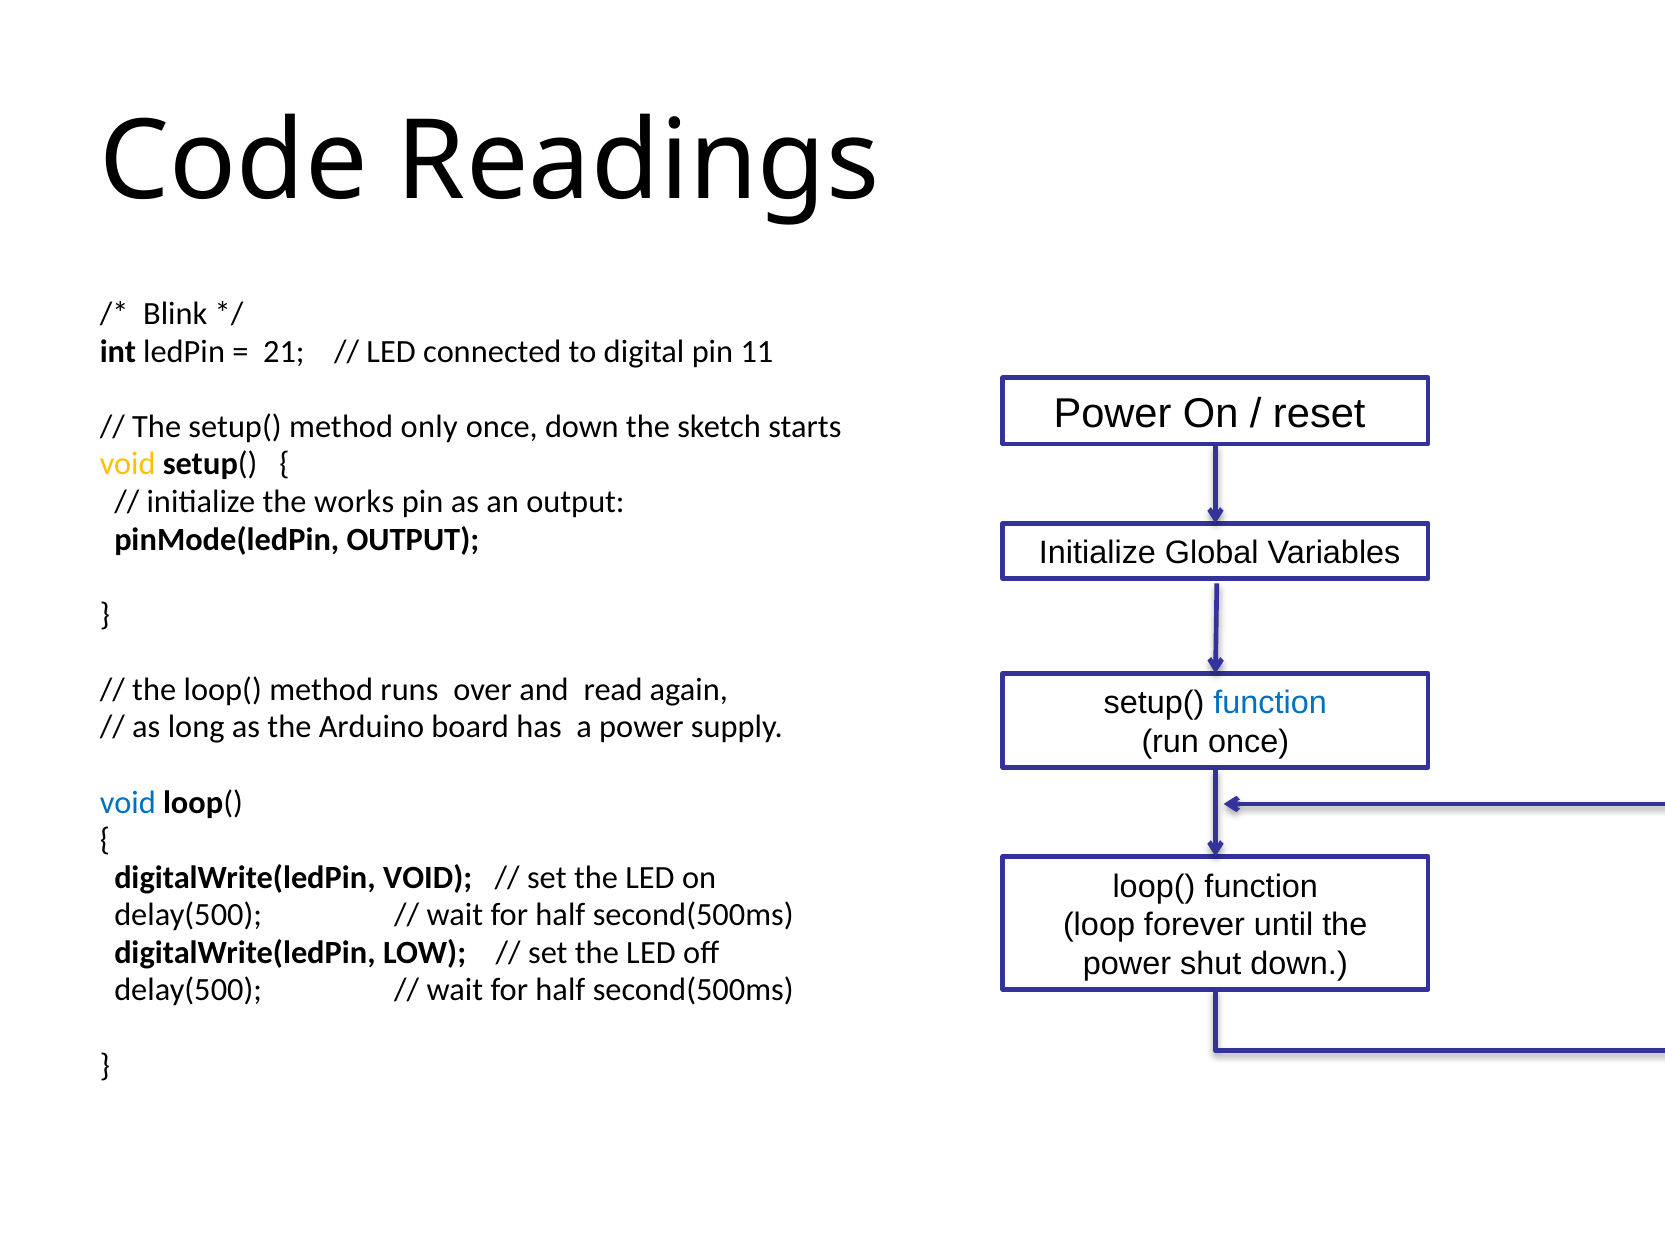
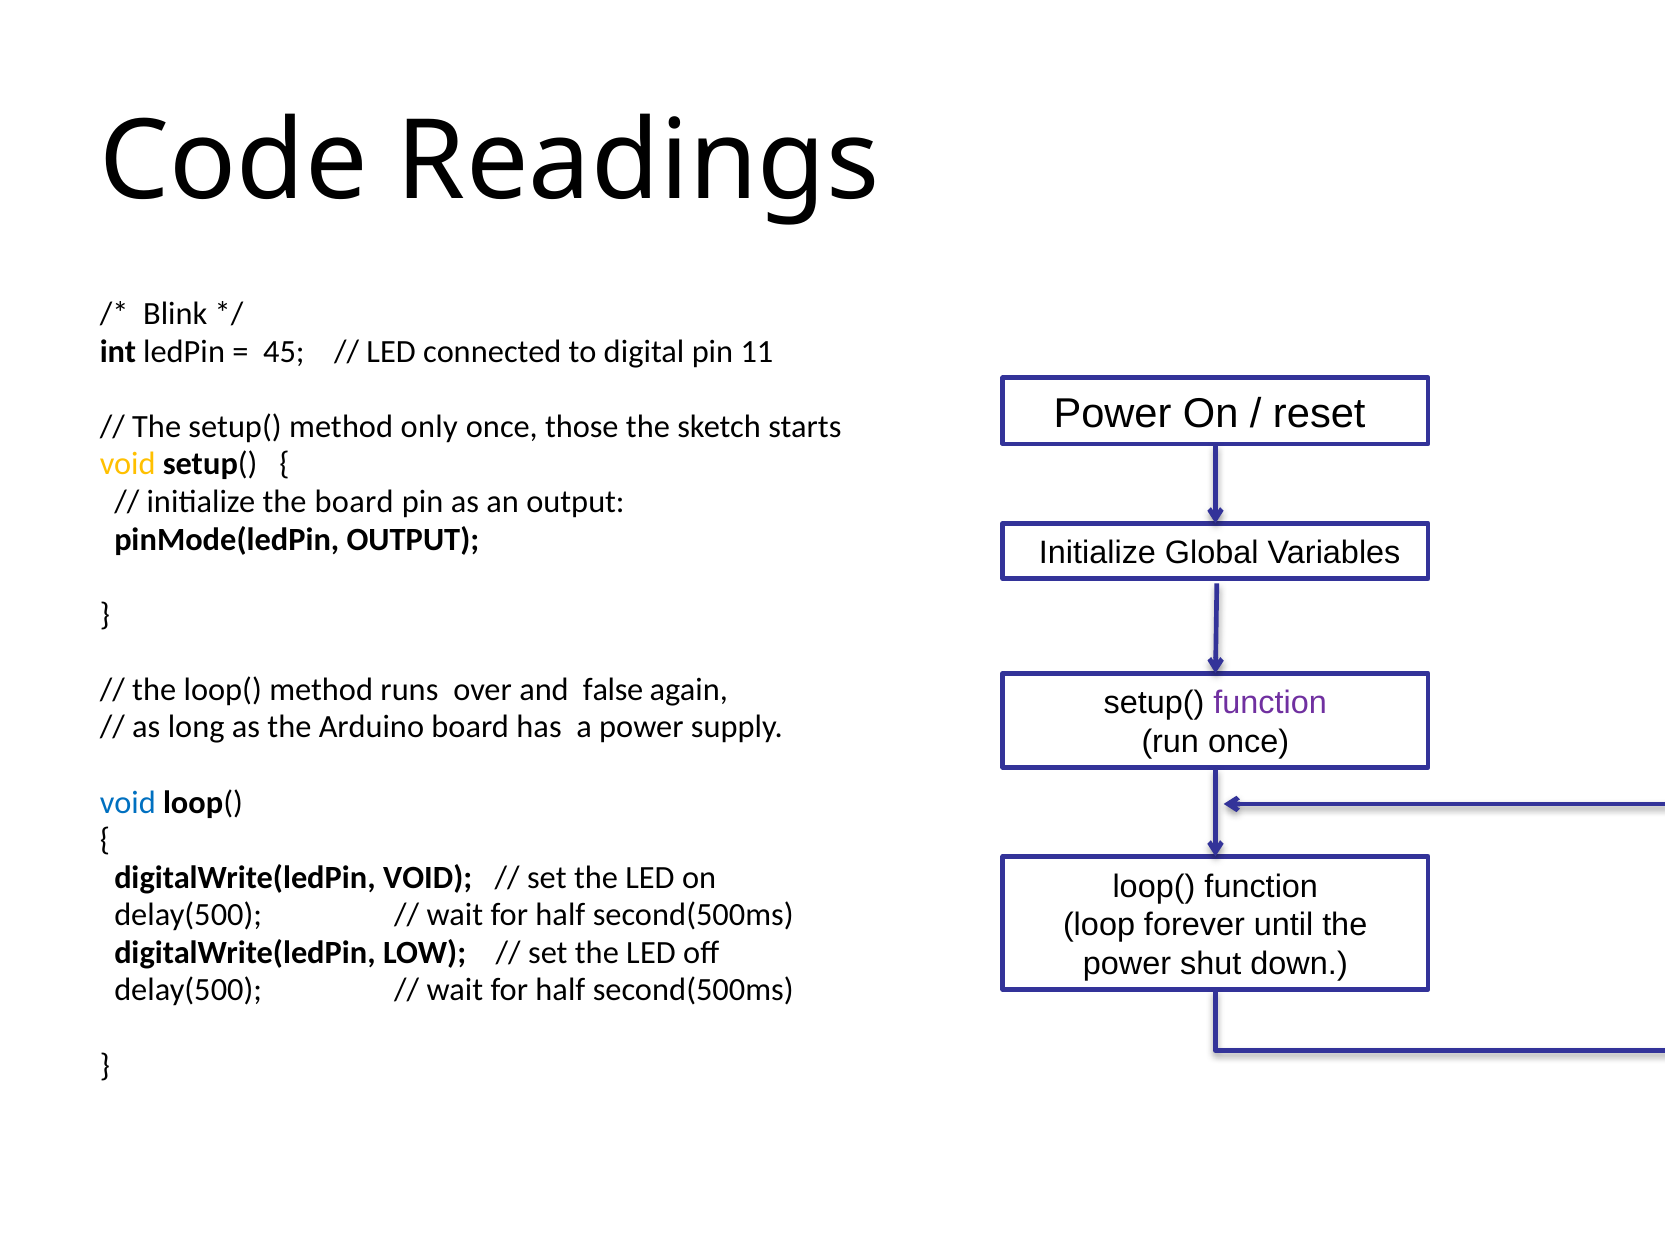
21: 21 -> 45 (284, 351)
once down: down -> those (582, 427)
the works: works -> board (354, 502)
read: read -> false (613, 690)
function colour: blue -> purple (1270, 703)
